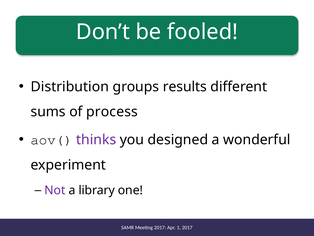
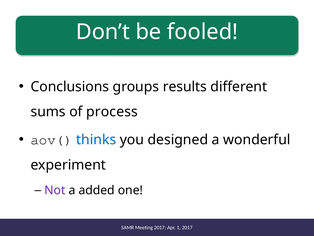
Distribution: Distribution -> Conclusions (70, 87)
thinks colour: purple -> blue (96, 140)
library: library -> added (97, 190)
